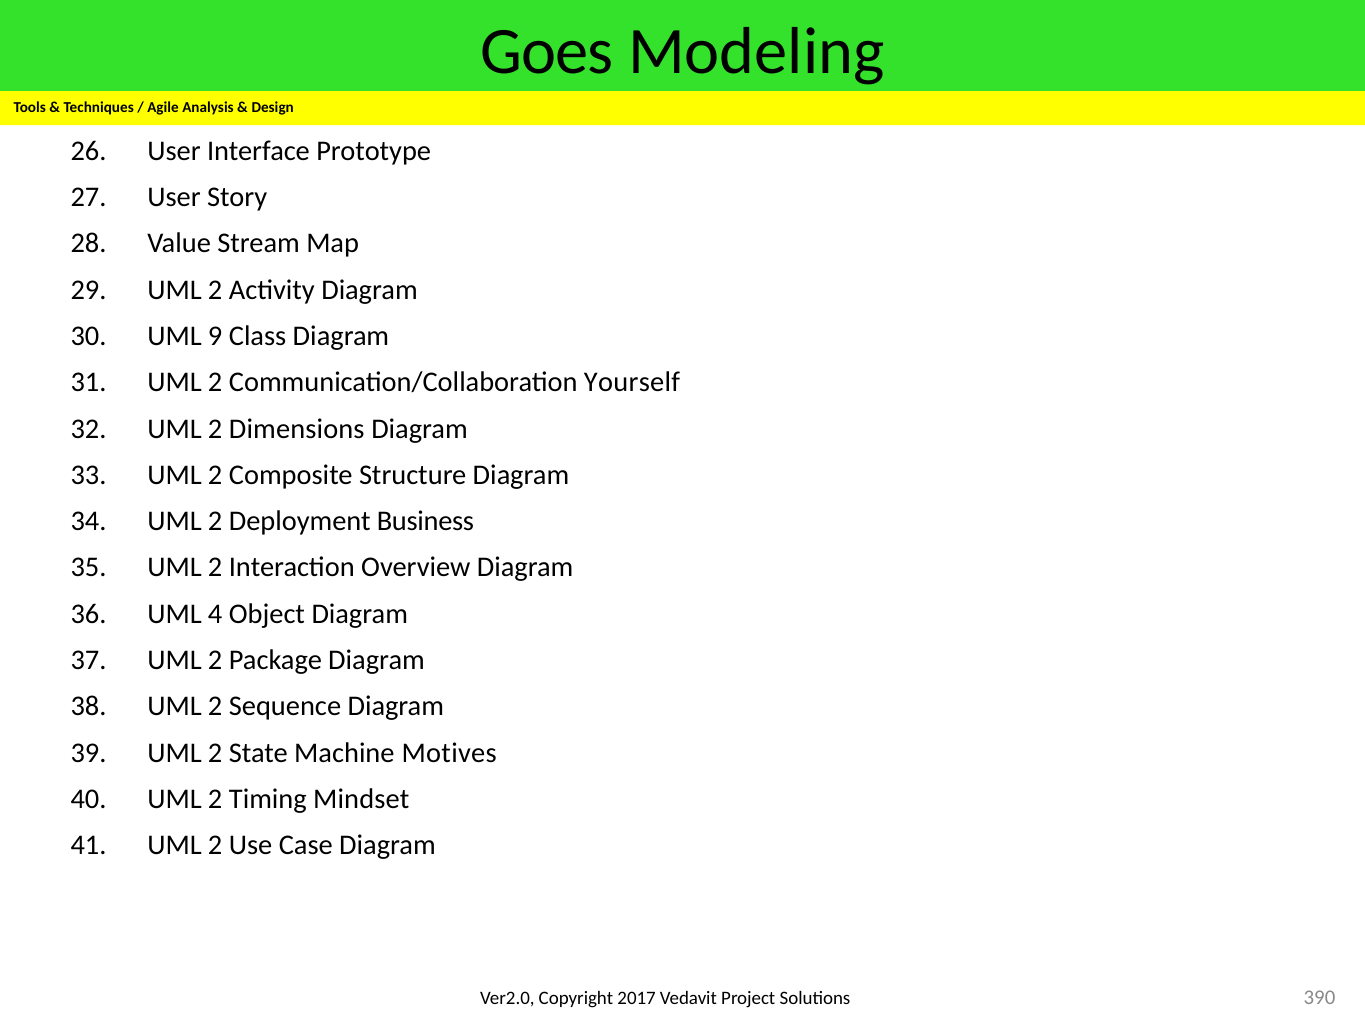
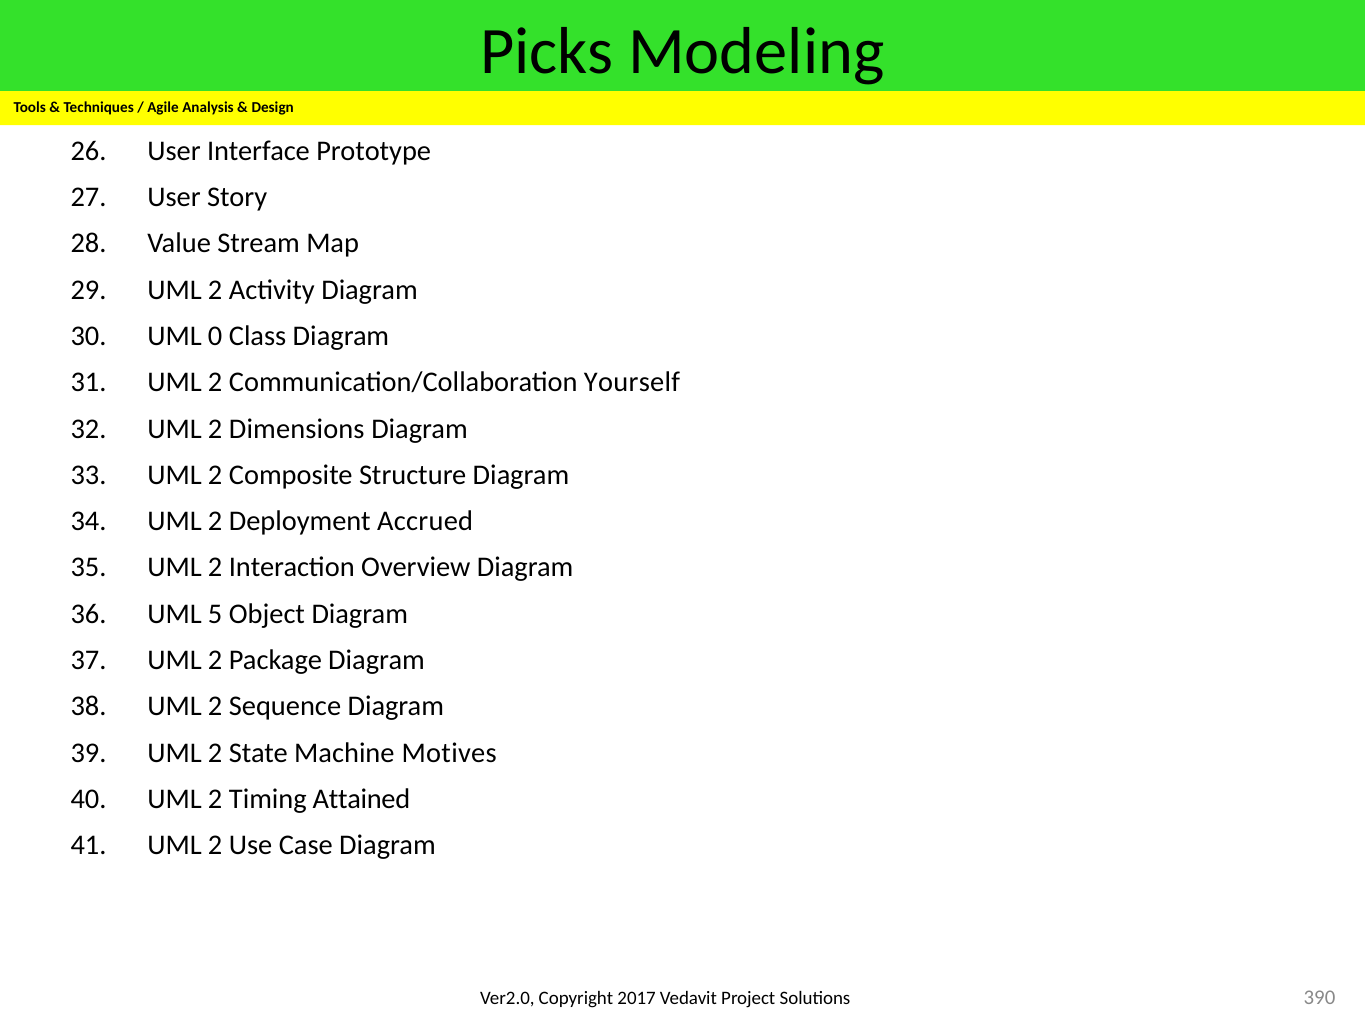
Goes: Goes -> Picks (547, 51)
9: 9 -> 0 (215, 336)
Business: Business -> Accrued (425, 521)
4: 4 -> 5 (215, 614)
Mindset: Mindset -> Attained (361, 799)
